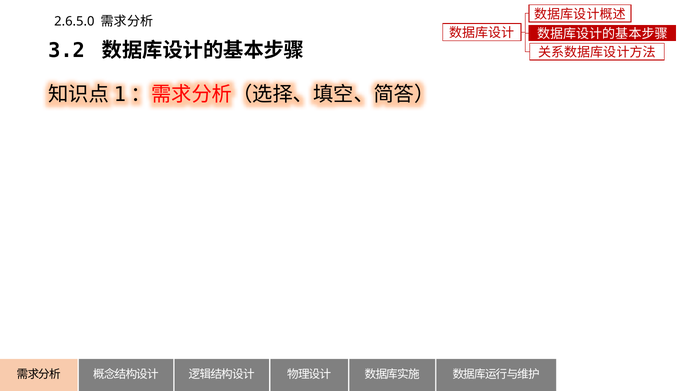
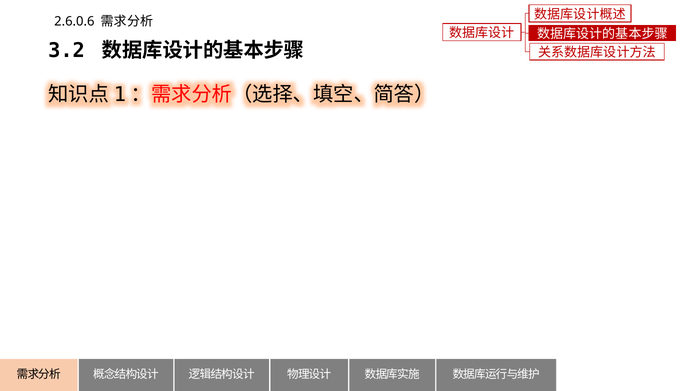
2.6.5.0: 2.6.5.0 -> 2.6.0.6 (74, 21)
